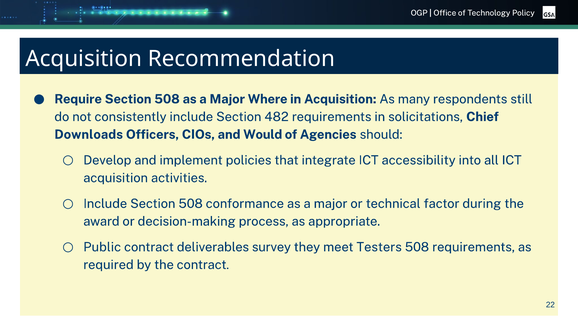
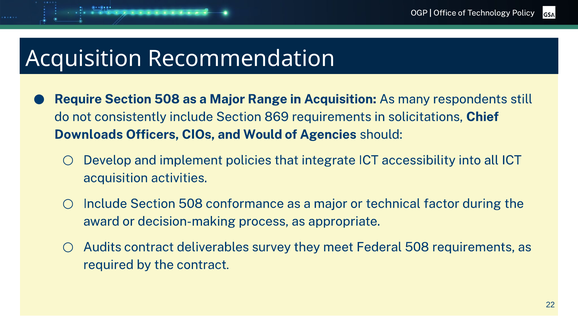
Where: Where -> Range (268, 99)
482: 482 -> 869 (277, 117)
Public: Public -> Audits (102, 247)
Testers: Testers -> Federal (379, 247)
